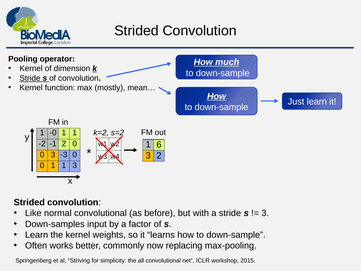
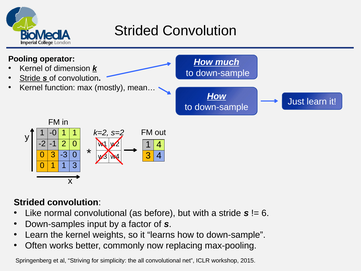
1 6: 6 -> 4 (159, 145)
3 2: 2 -> 4 (159, 156)
3: 3 -> 6 (265, 213)
